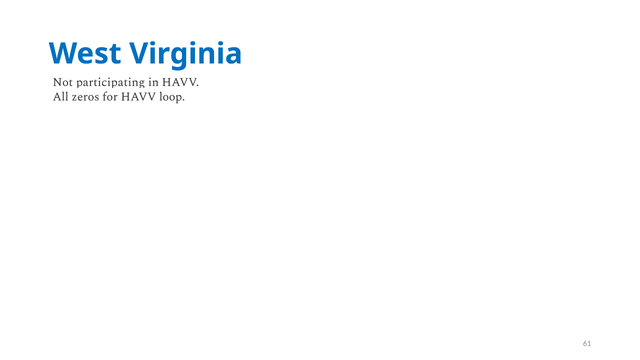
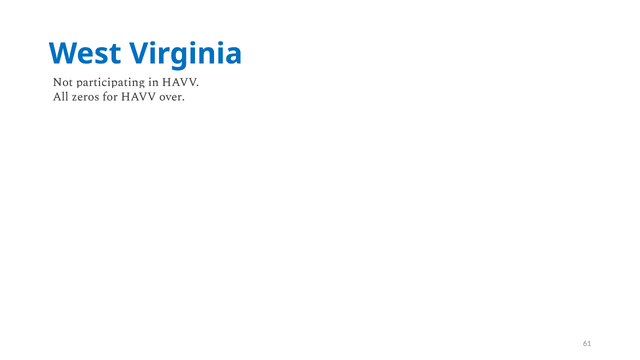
loop: loop -> over (172, 97)
